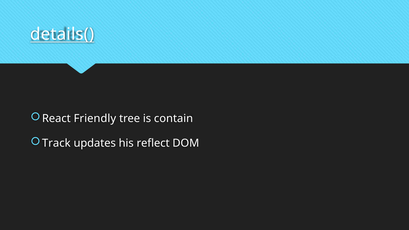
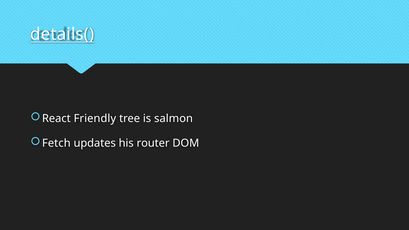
contain: contain -> salmon (174, 119)
Track: Track -> Fetch (56, 143)
reflect: reflect -> router (153, 143)
